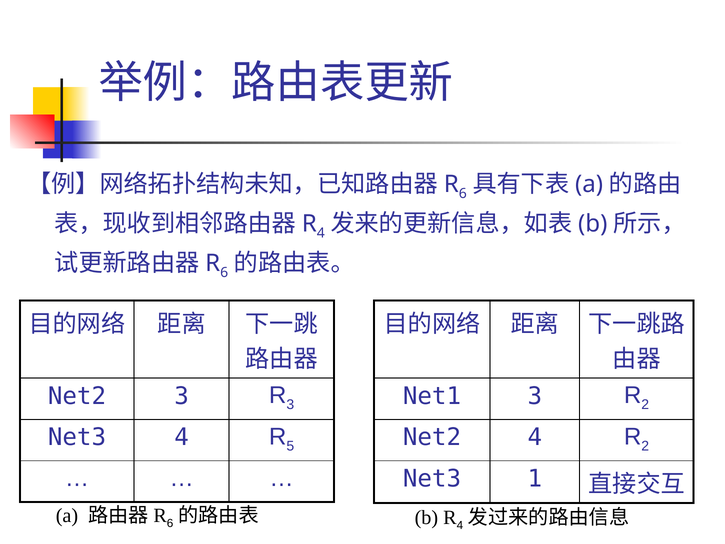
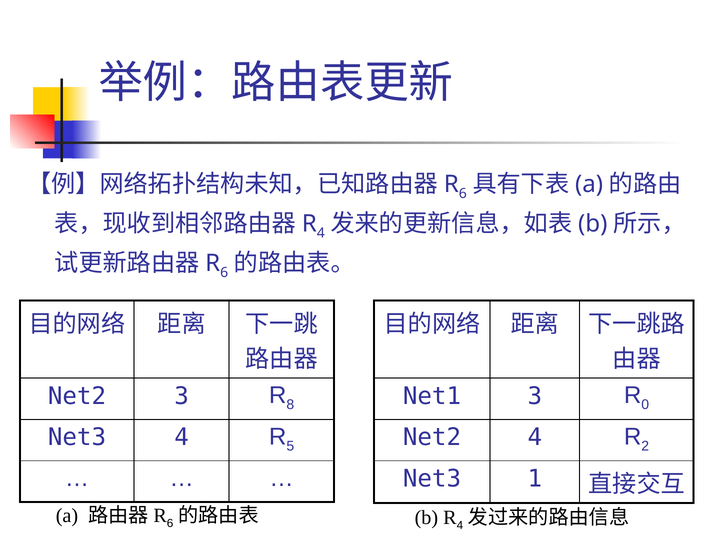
3: 3 -> 8 (290, 405)
2: 2 -> 0 (645, 405)
